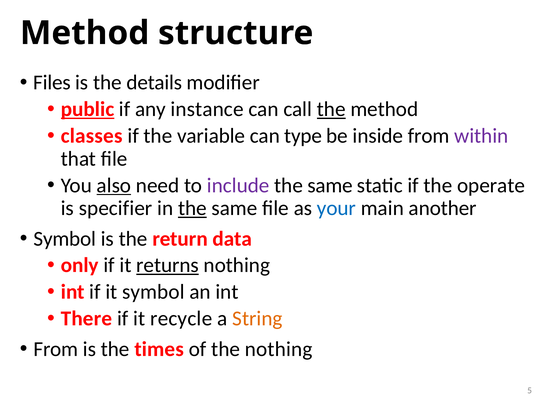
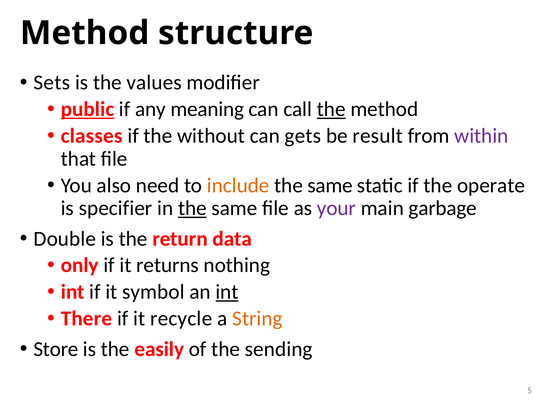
Files: Files -> Sets (52, 83)
details: details -> values (154, 83)
instance: instance -> meaning (207, 109)
variable: variable -> without (211, 136)
type: type -> gets (303, 136)
inside: inside -> result (378, 136)
also underline: present -> none (114, 186)
include colour: purple -> orange (238, 186)
your colour: blue -> purple (336, 208)
another: another -> garbage (443, 208)
Symbol: Symbol -> Double (65, 239)
returns underline: present -> none (168, 266)
int underline: none -> present (227, 292)
From: From -> Store (56, 349)
times: times -> easily (159, 349)
the nothing: nothing -> sending (279, 349)
